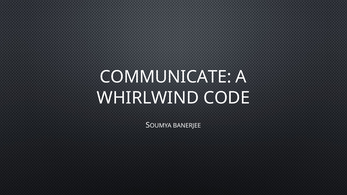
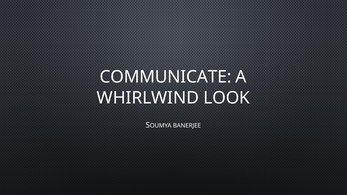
CODE: CODE -> LOOK (227, 98)
